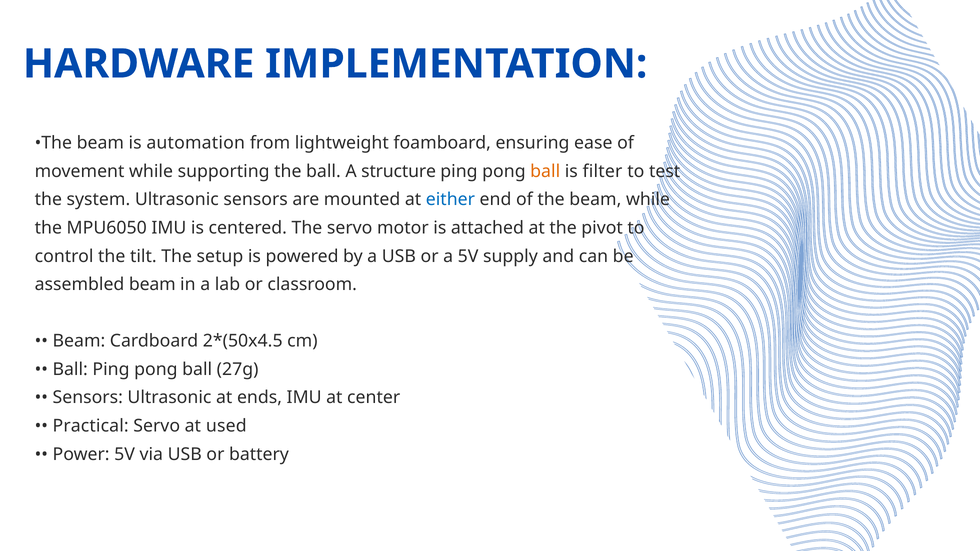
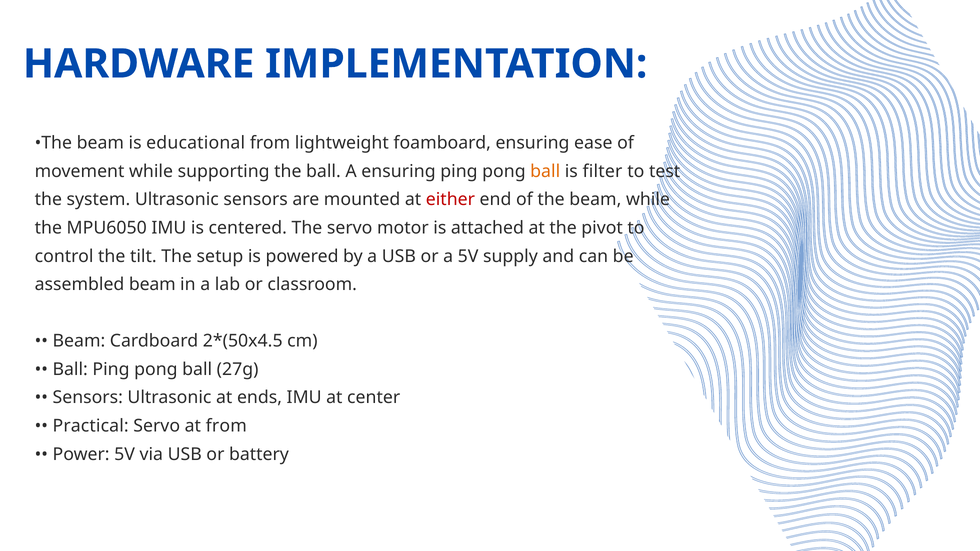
automation: automation -> educational (196, 143)
A structure: structure -> ensuring (399, 171)
either colour: blue -> red (450, 200)
at used: used -> from (226, 426)
